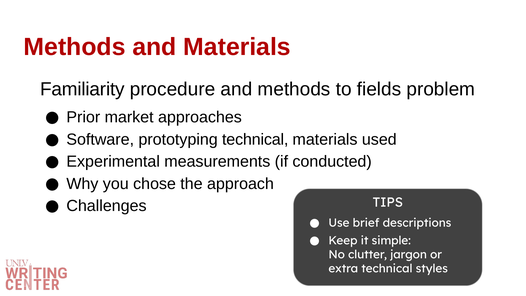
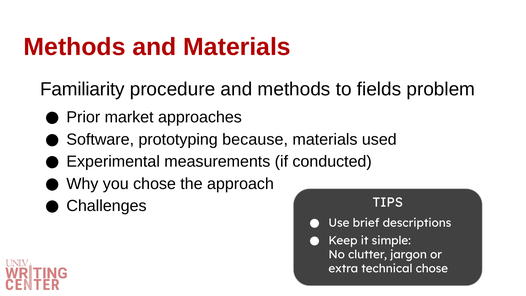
prototyping technical: technical -> because (255, 139)
technical styles: styles -> chose (432, 269)
